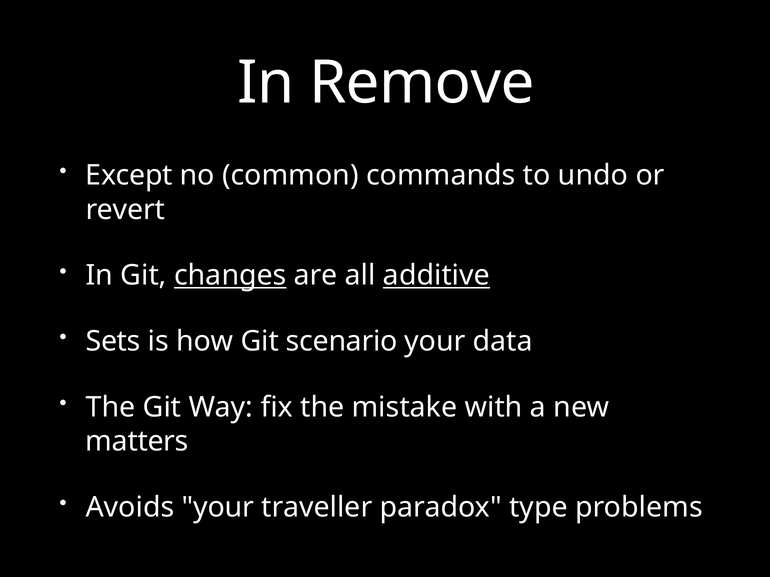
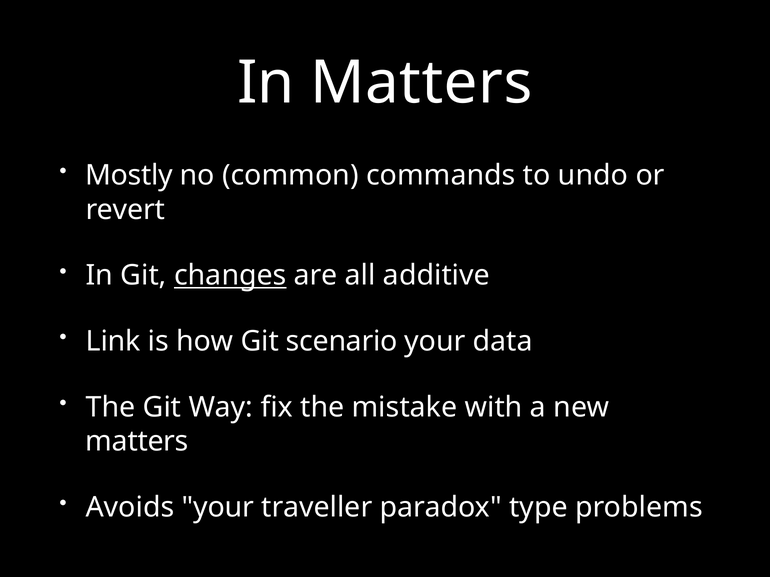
In Remove: Remove -> Matters (421, 83)
Except: Except -> Mostly (129, 176)
additive underline: present -> none (436, 276)
Sets: Sets -> Link (113, 342)
